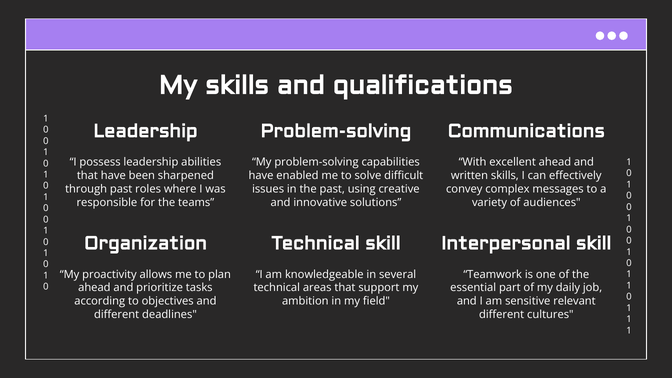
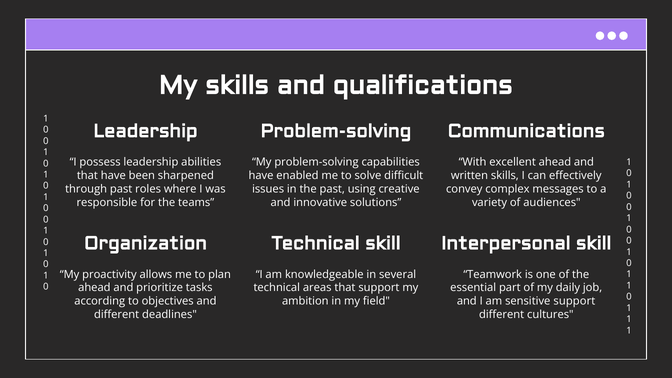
sensitive relevant: relevant -> support (574, 301)
